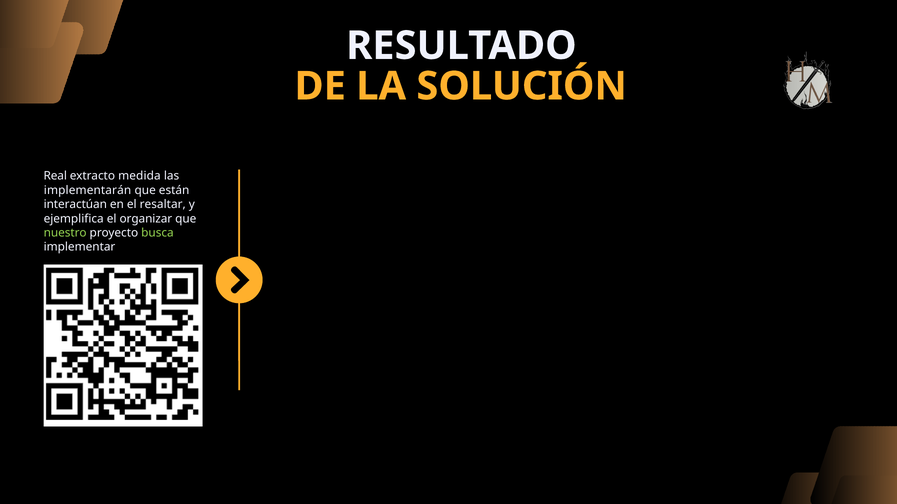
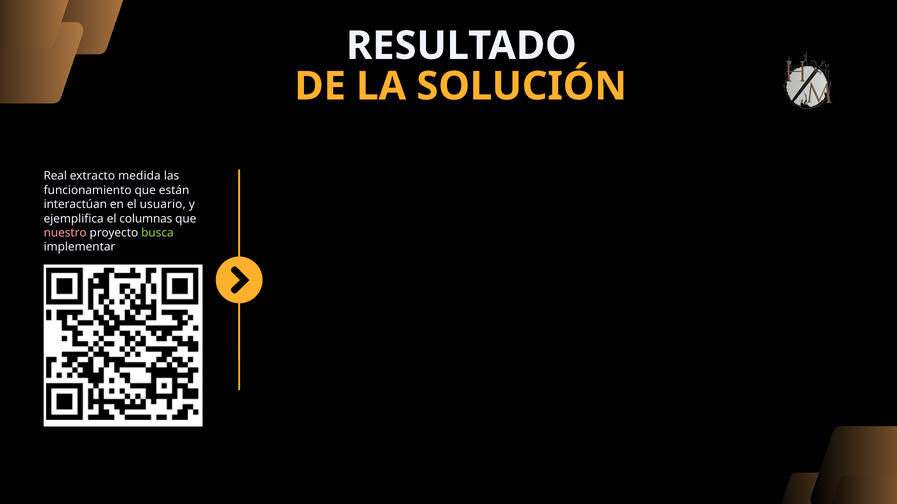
implementarán: implementarán -> funcionamiento (88, 190)
resaltar: resaltar -> usuario (163, 205)
organizar: organizar -> columnas (146, 219)
nuestro colour: light green -> pink (65, 233)
